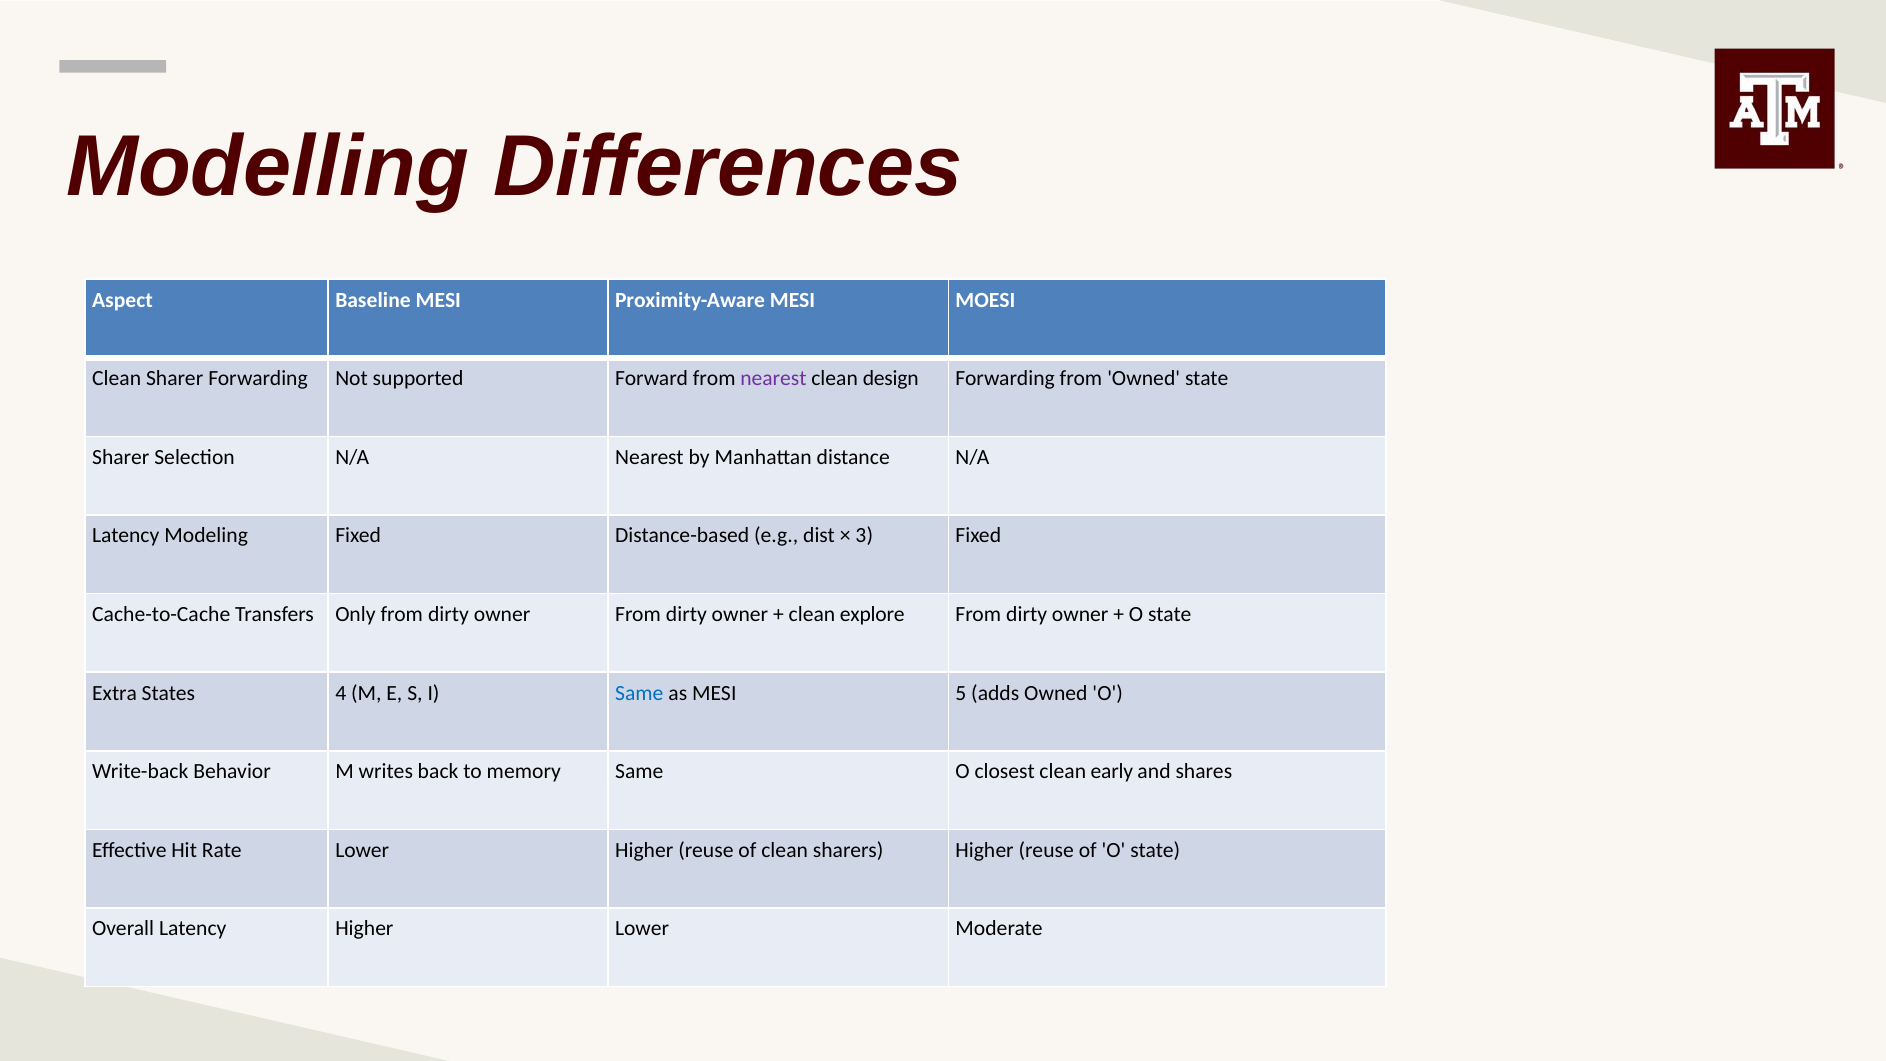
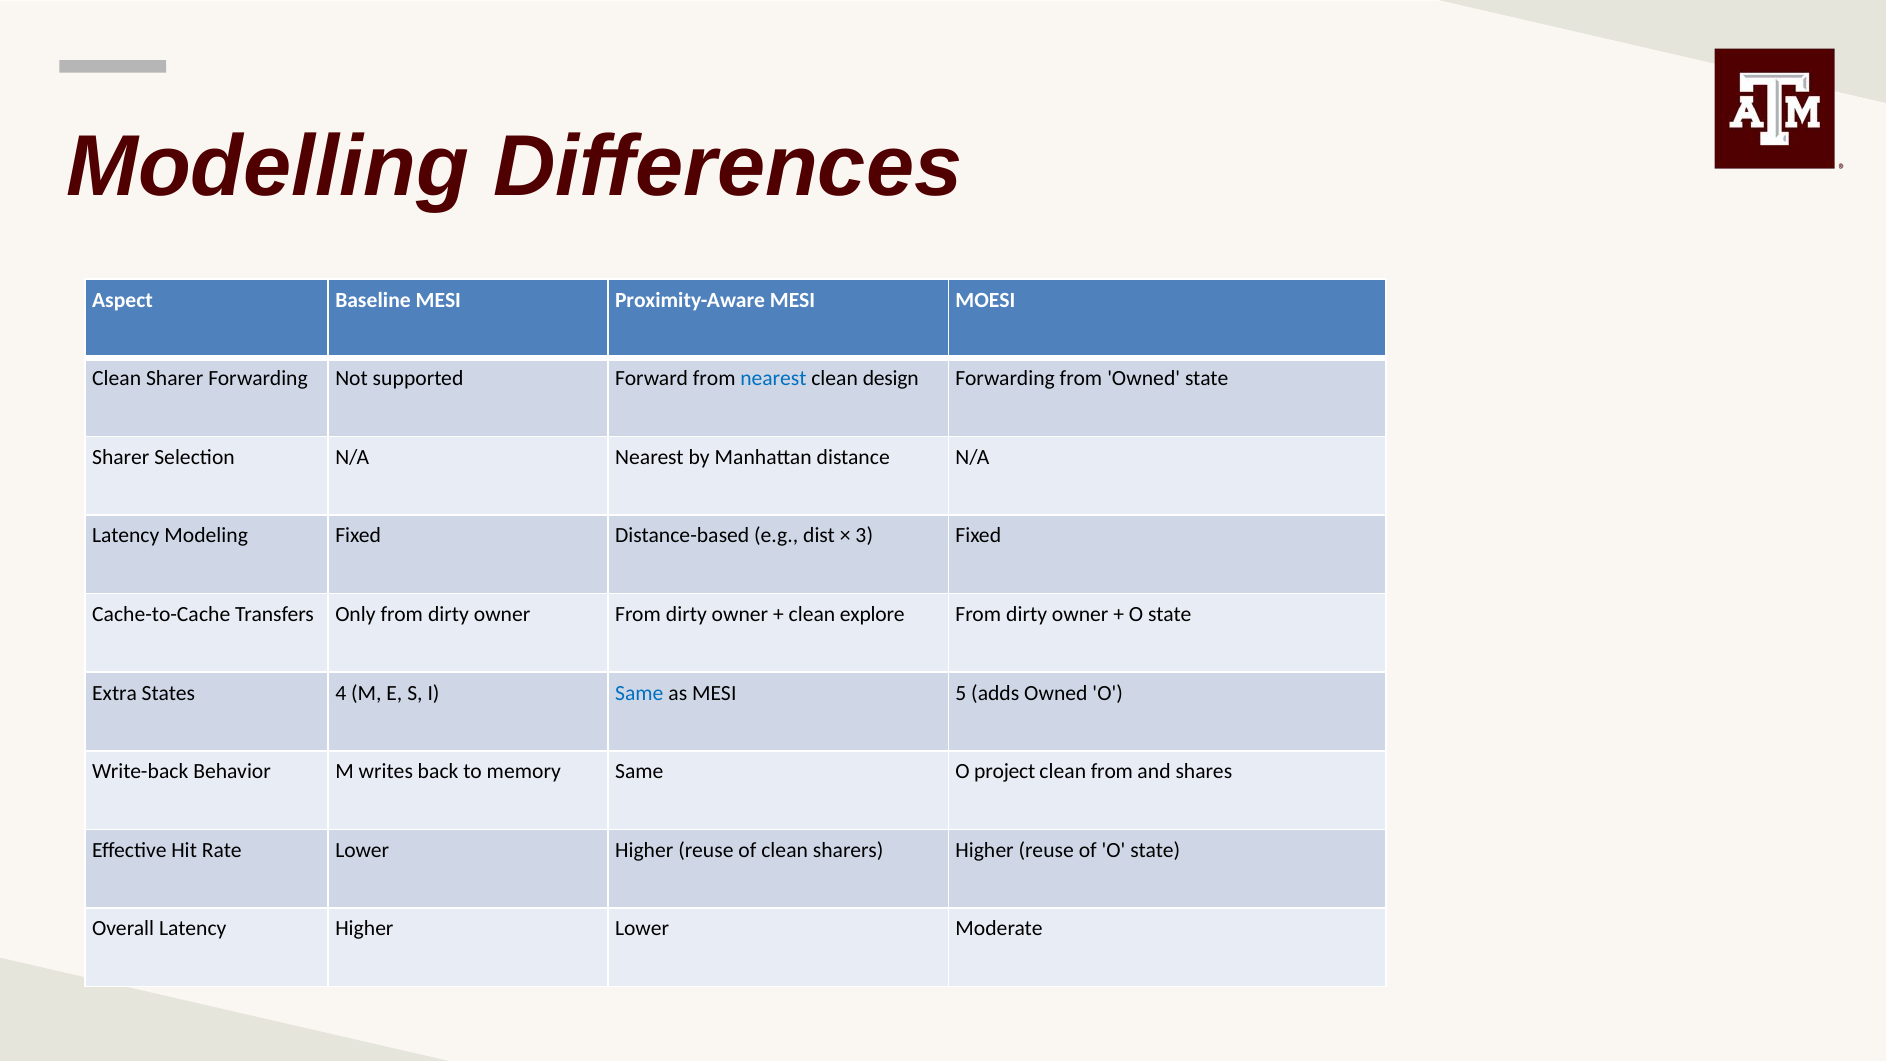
nearest colour: purple -> blue (773, 379)
closest: closest -> project (1005, 771)
clean early: early -> from (1112, 771)
